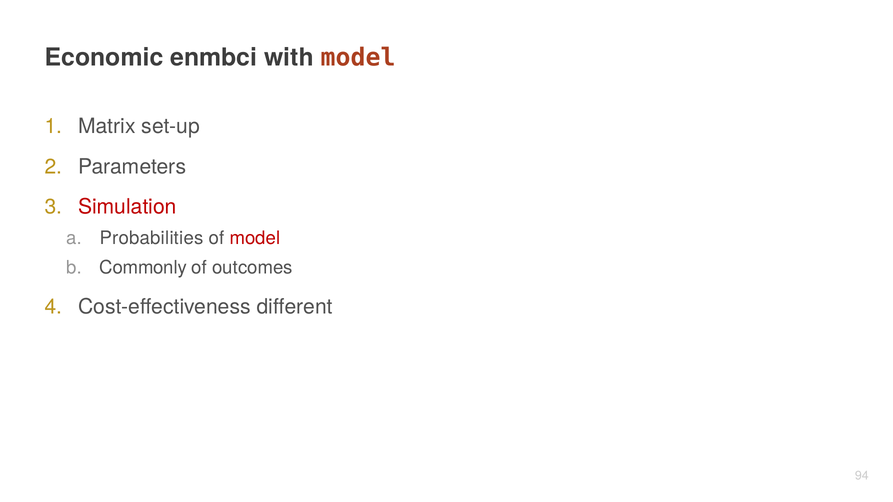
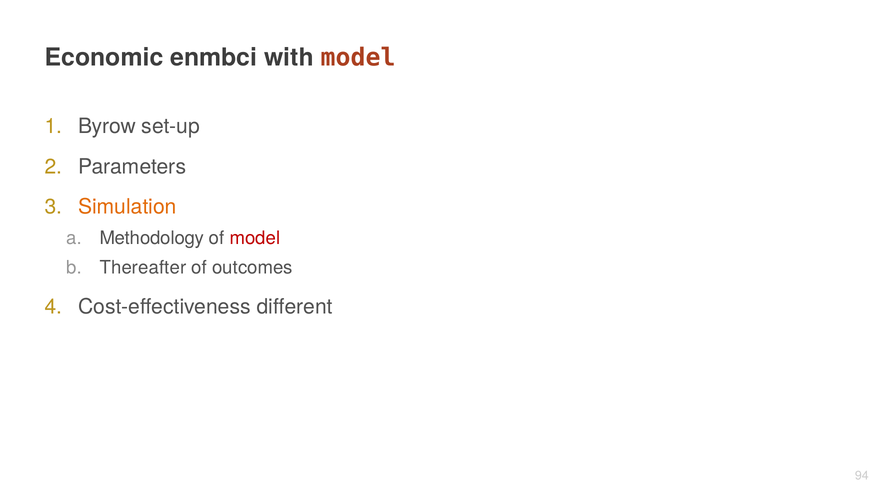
Matrix: Matrix -> Byrow (107, 127)
Simulation colour: red -> orange (127, 207)
Probabilities: Probabilities -> Methodology (152, 238)
Commonly: Commonly -> Thereafter (143, 268)
